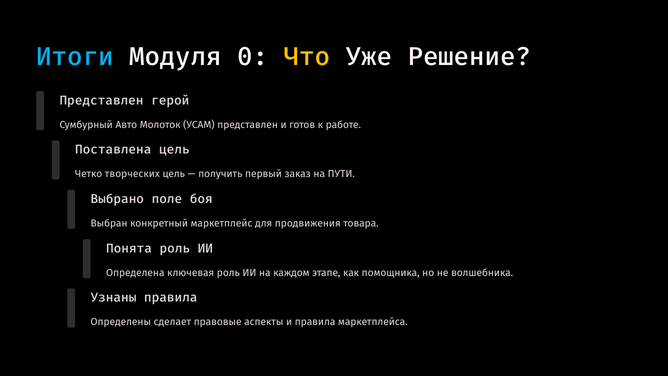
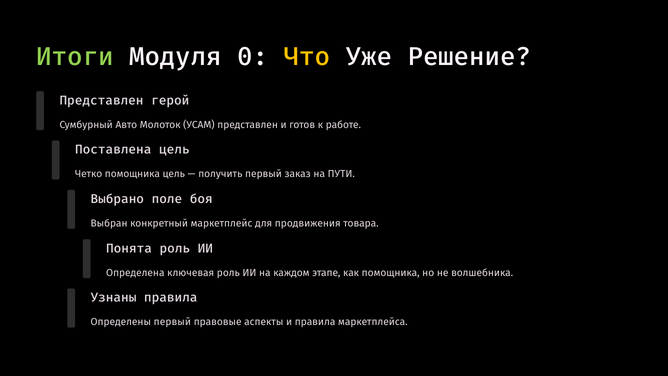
Итоги colour: light blue -> light green (75, 57)
Четко творческих: творческих -> помощника (132, 174)
Определены сделает: сделает -> первый (172, 322)
